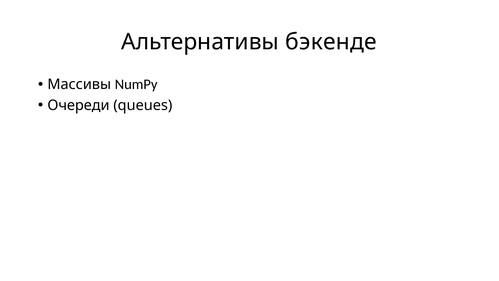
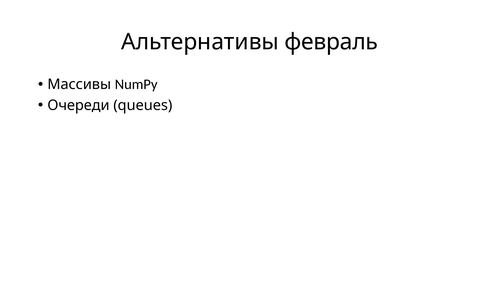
бэкенде: бэкенде -> февраль (331, 42)
